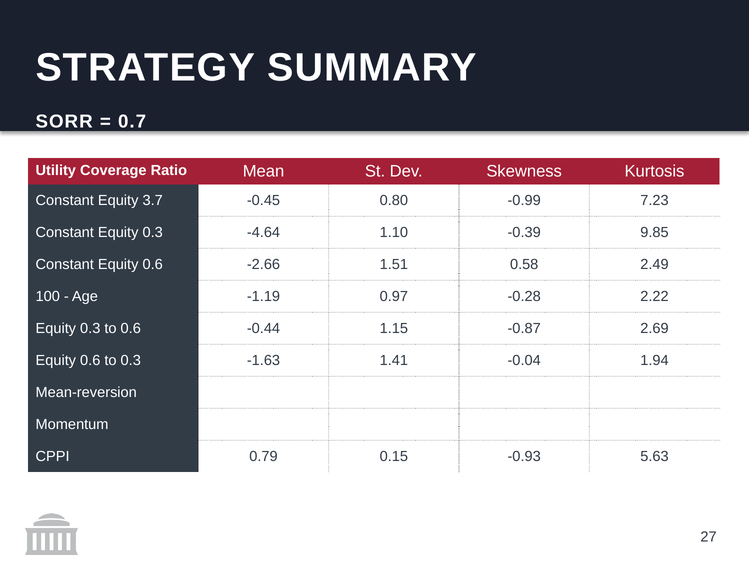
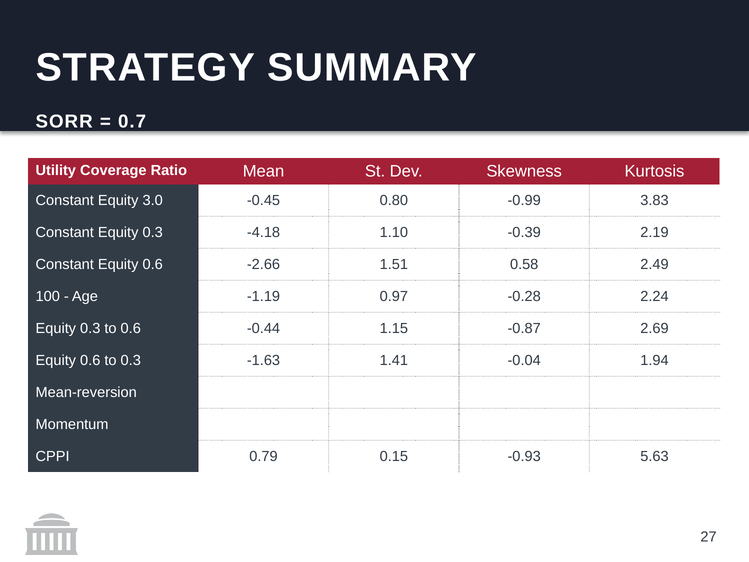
3.7: 3.7 -> 3.0 (153, 200)
7.23: 7.23 -> 3.83 (655, 200)
-4.64: -4.64 -> -4.18 (263, 232)
9.85: 9.85 -> 2.19 (655, 232)
2.22: 2.22 -> 2.24 (655, 296)
